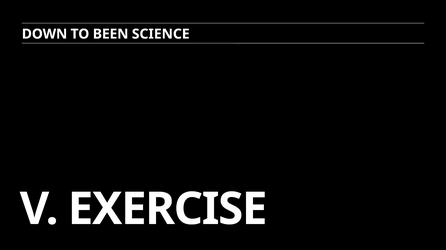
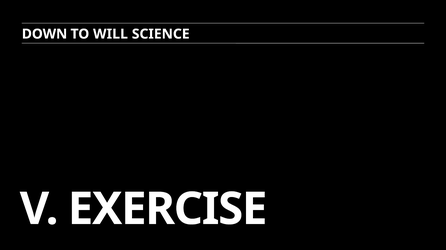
BEEN: BEEN -> WILL (110, 34)
